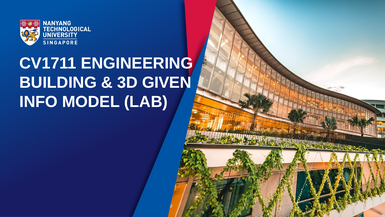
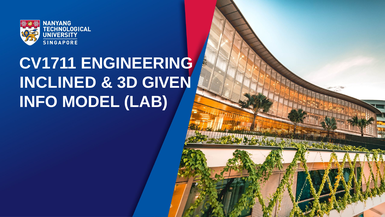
BUILDING: BUILDING -> INCLINED (58, 82)
